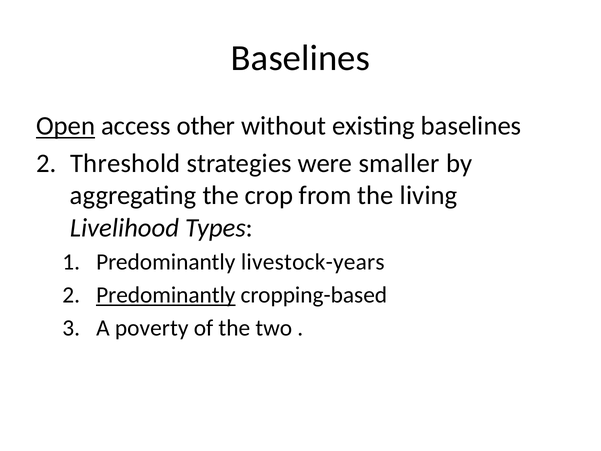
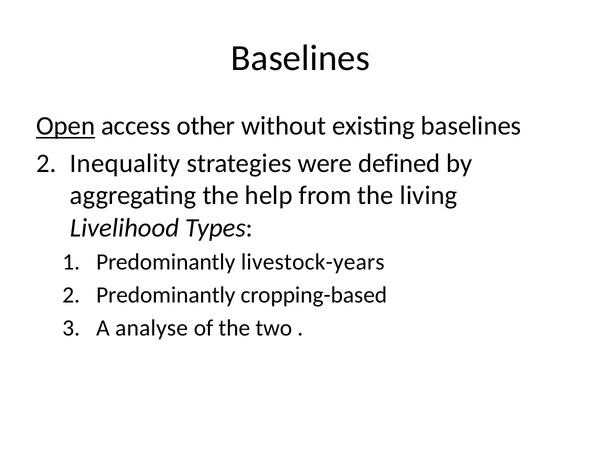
Threshold: Threshold -> Inequality (125, 163)
smaller: smaller -> defined (399, 163)
crop: crop -> help (269, 196)
Predominantly underline: present -> none (166, 295)
poverty: poverty -> analyse (152, 328)
